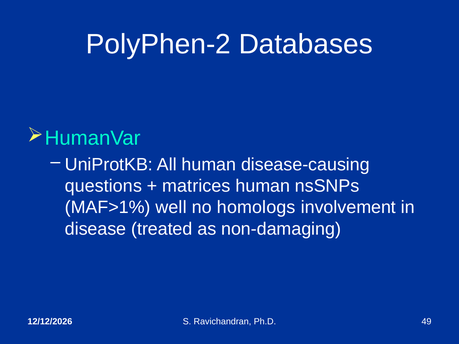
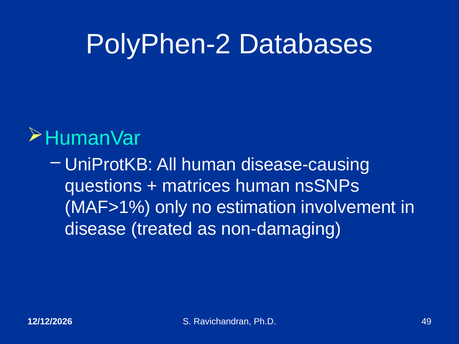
well: well -> only (171, 208)
homologs: homologs -> estimation (256, 208)
